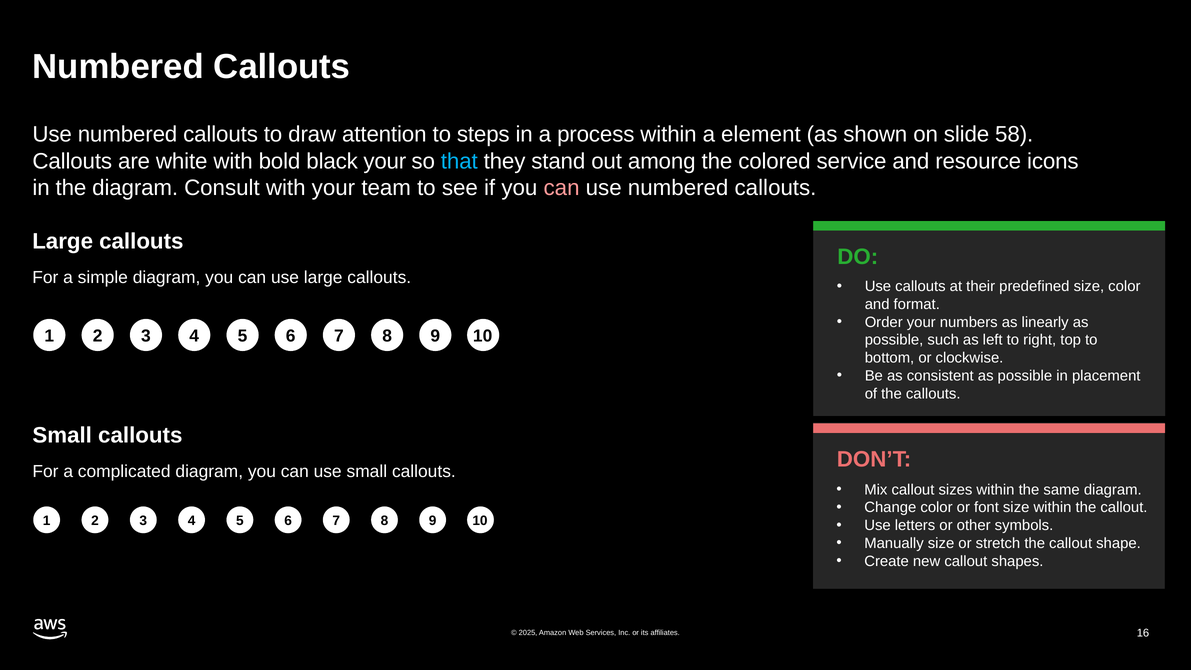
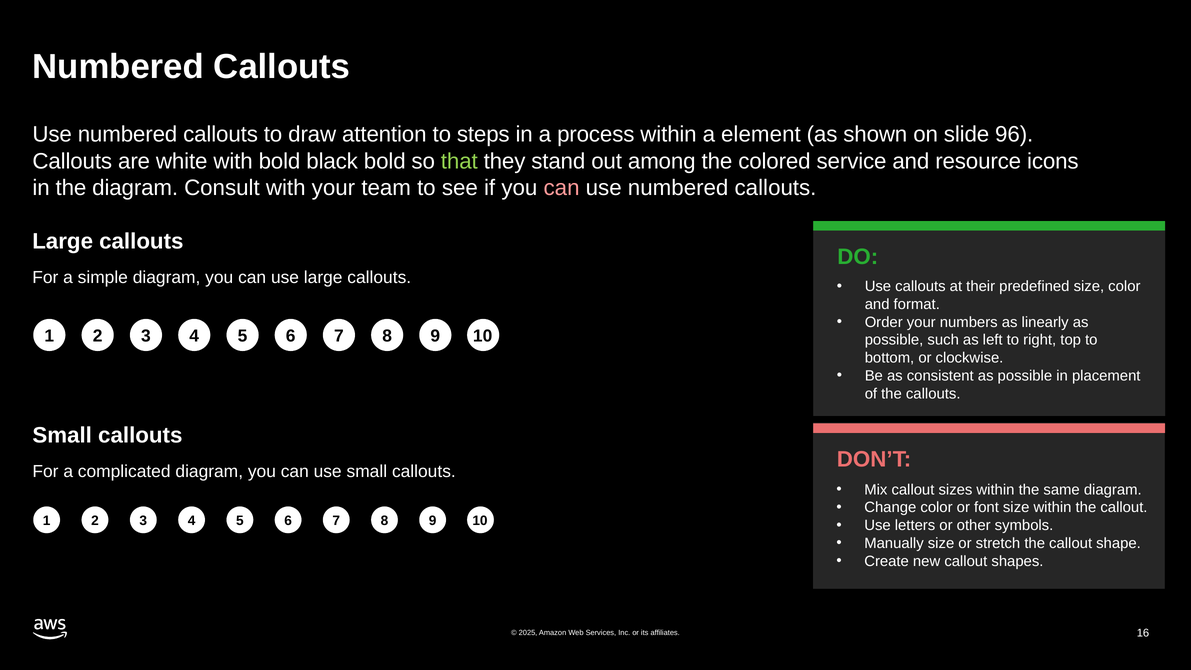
58: 58 -> 96 (1014, 134)
black your: your -> bold (385, 161)
that colour: light blue -> light green (459, 161)
